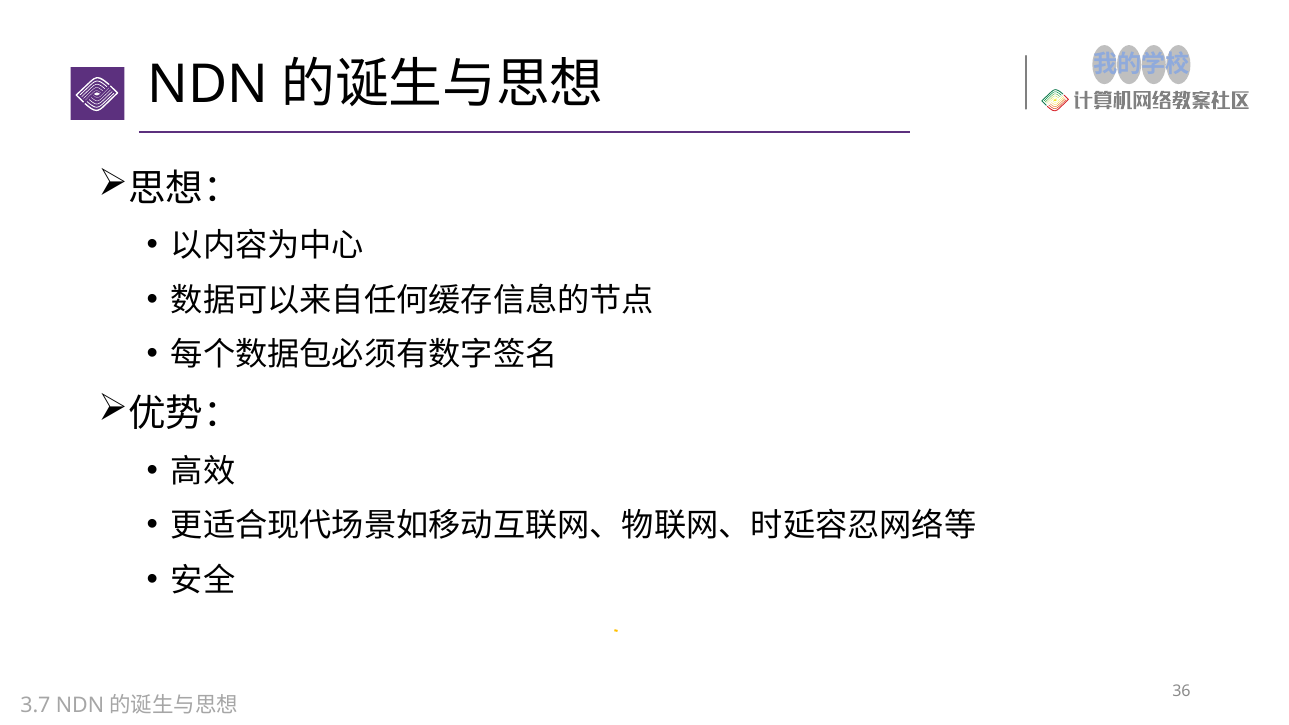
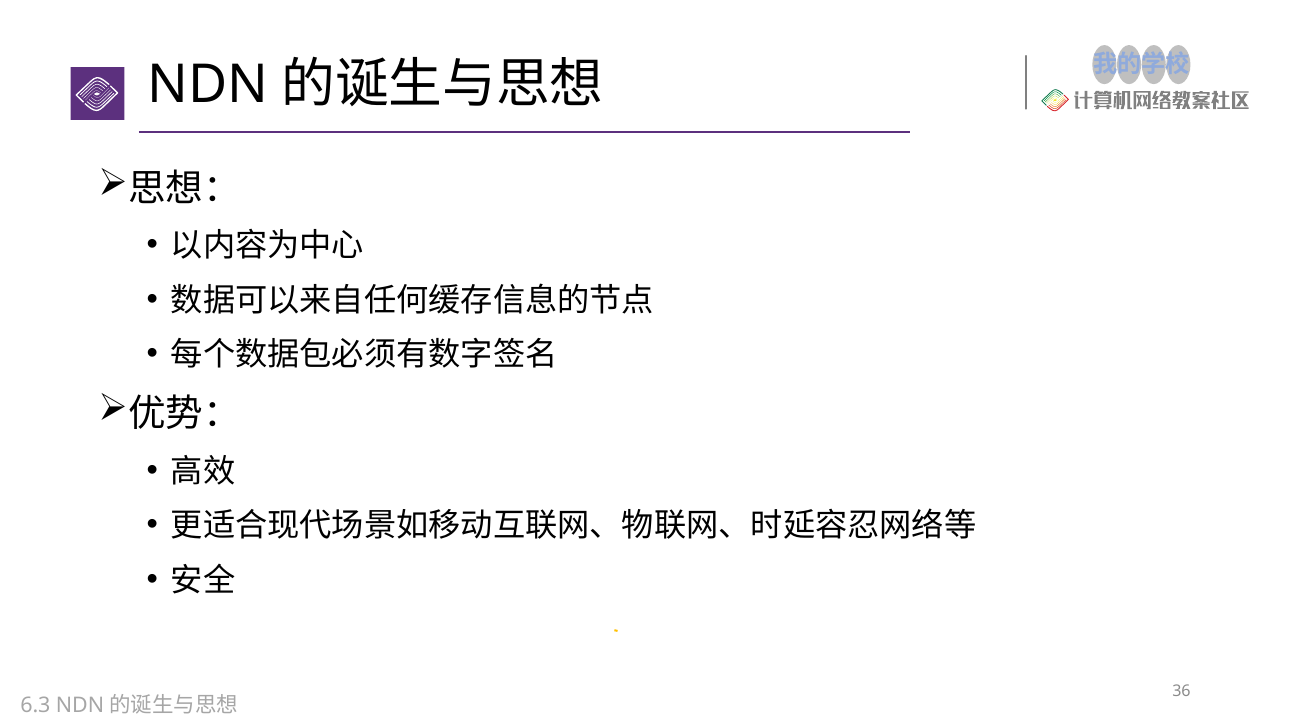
3.7: 3.7 -> 6.3 (35, 706)
